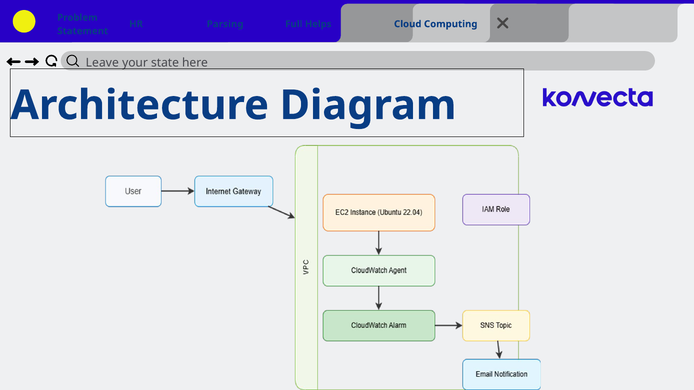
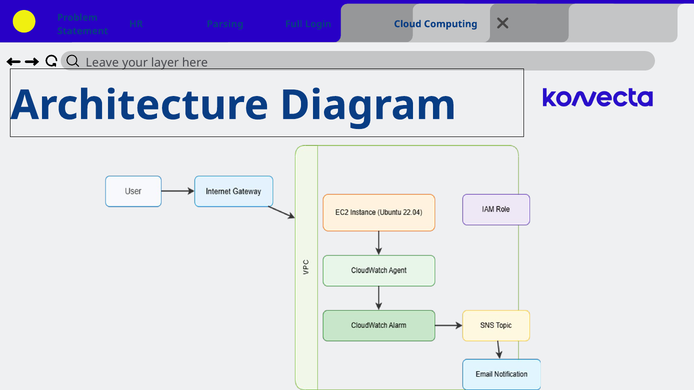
Helps: Helps -> Login (318, 24)
state: state -> layer (165, 63)
